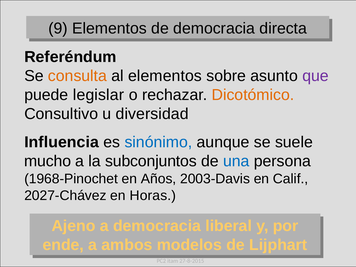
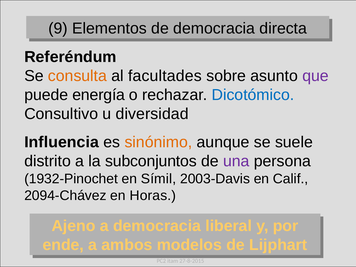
al elementos: elementos -> facultades (165, 76)
legislar: legislar -> energía (99, 95)
Dicotómico colour: orange -> blue (253, 95)
sinónimo colour: blue -> orange (158, 142)
mucho: mucho -> distrito (48, 161)
una colour: blue -> purple (236, 161)
1968-Pinochet: 1968-Pinochet -> 1932-Pinochet (71, 179)
Años: Años -> Símil (159, 179)
2027-Chávez: 2027-Chávez -> 2094-Chávez (65, 196)
